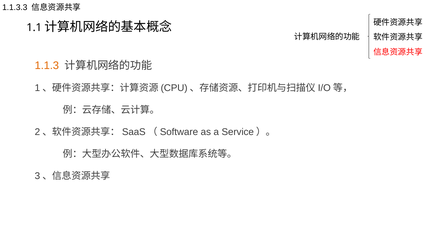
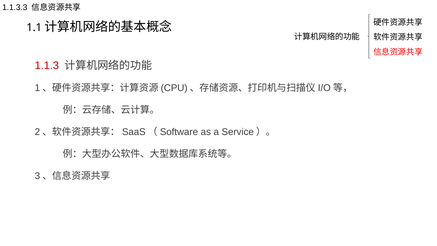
1.1.3 colour: orange -> red (47, 65)
